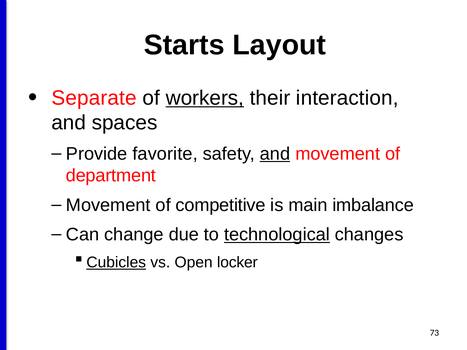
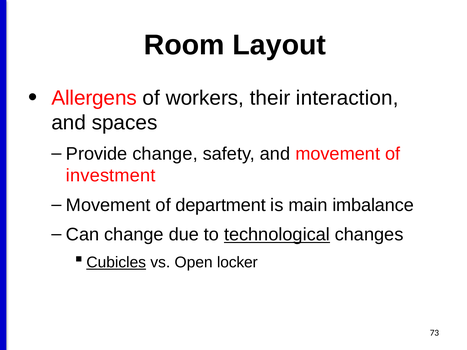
Starts: Starts -> Room (184, 45)
Separate: Separate -> Allergens (94, 98)
workers underline: present -> none (205, 98)
Provide favorite: favorite -> change (165, 154)
and underline: present -> none (275, 154)
department: department -> investment (111, 176)
competitive: competitive -> department (221, 205)
